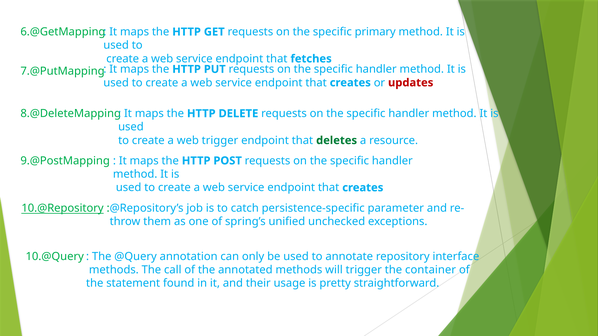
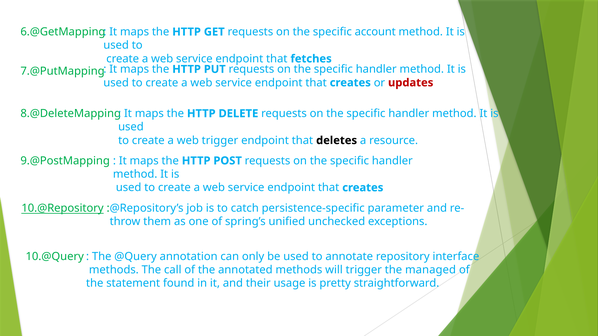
primary: primary -> account (375, 32)
deletes colour: green -> black (337, 141)
container: container -> managed (431, 270)
